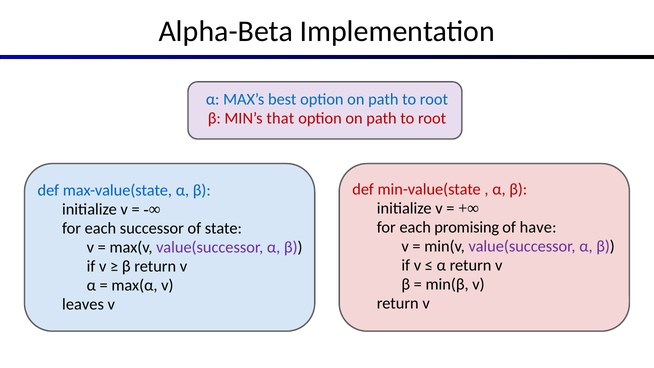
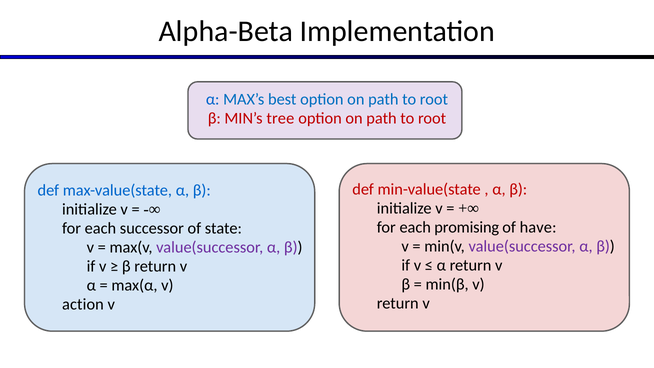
that: that -> tree (280, 119)
leaves: leaves -> action (83, 304)
